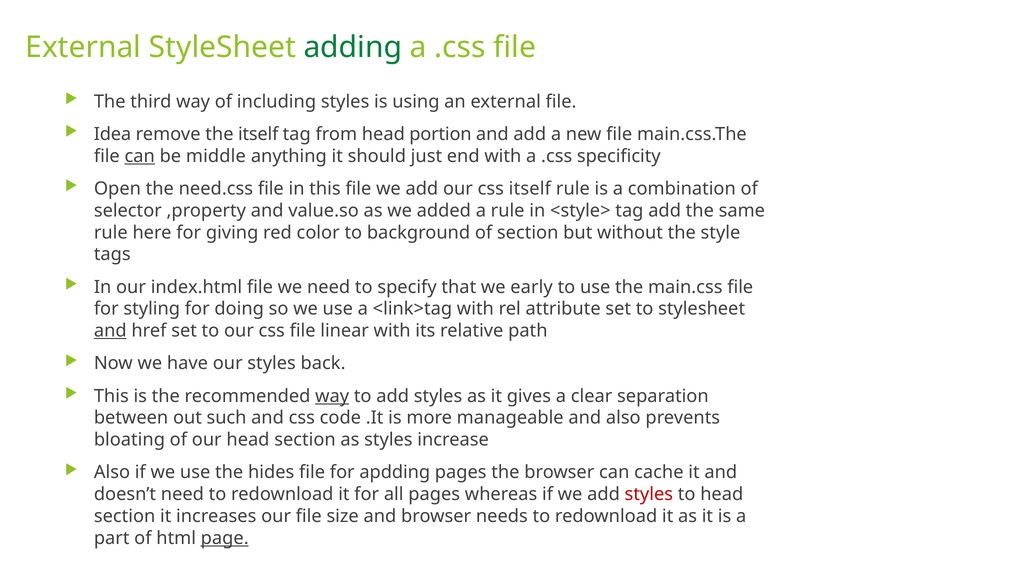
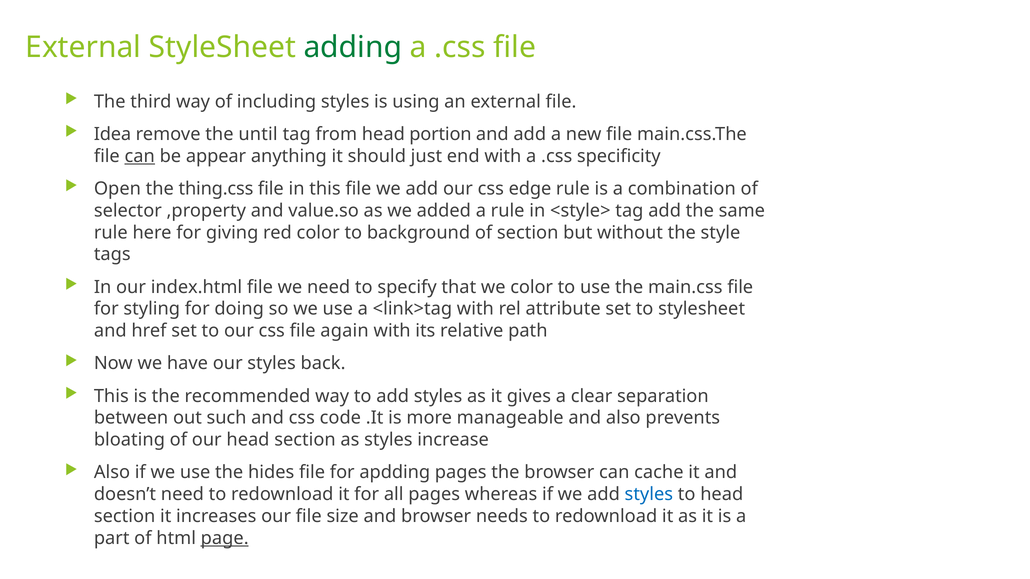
the itself: itself -> until (258, 134)
middle: middle -> appear (216, 156)
need.css: need.css -> thing.css (216, 189)
css itself: itself -> edge (530, 189)
we early: early -> color (532, 287)
and underline: present -> none (110, 331)
linear: linear -> again (345, 331)
way underline: present -> none (332, 396)
styles colour: red -> blue (649, 495)
